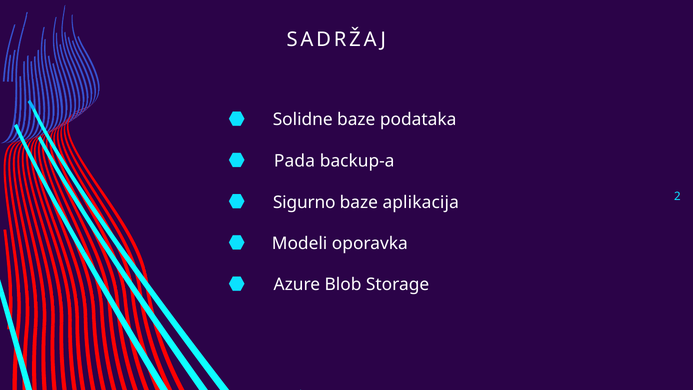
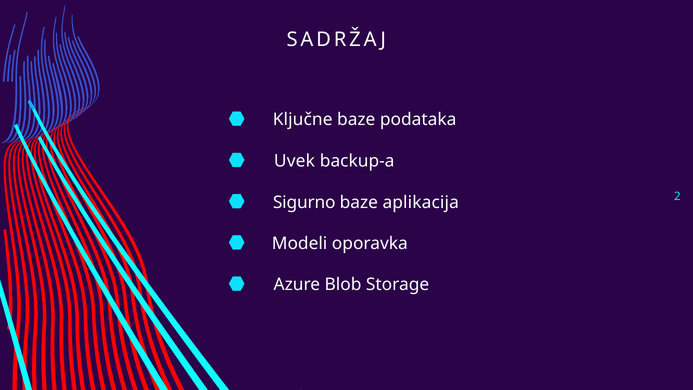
Solidne: Solidne -> Ključne (303, 119)
Pada: Pada -> Uvek (294, 161)
